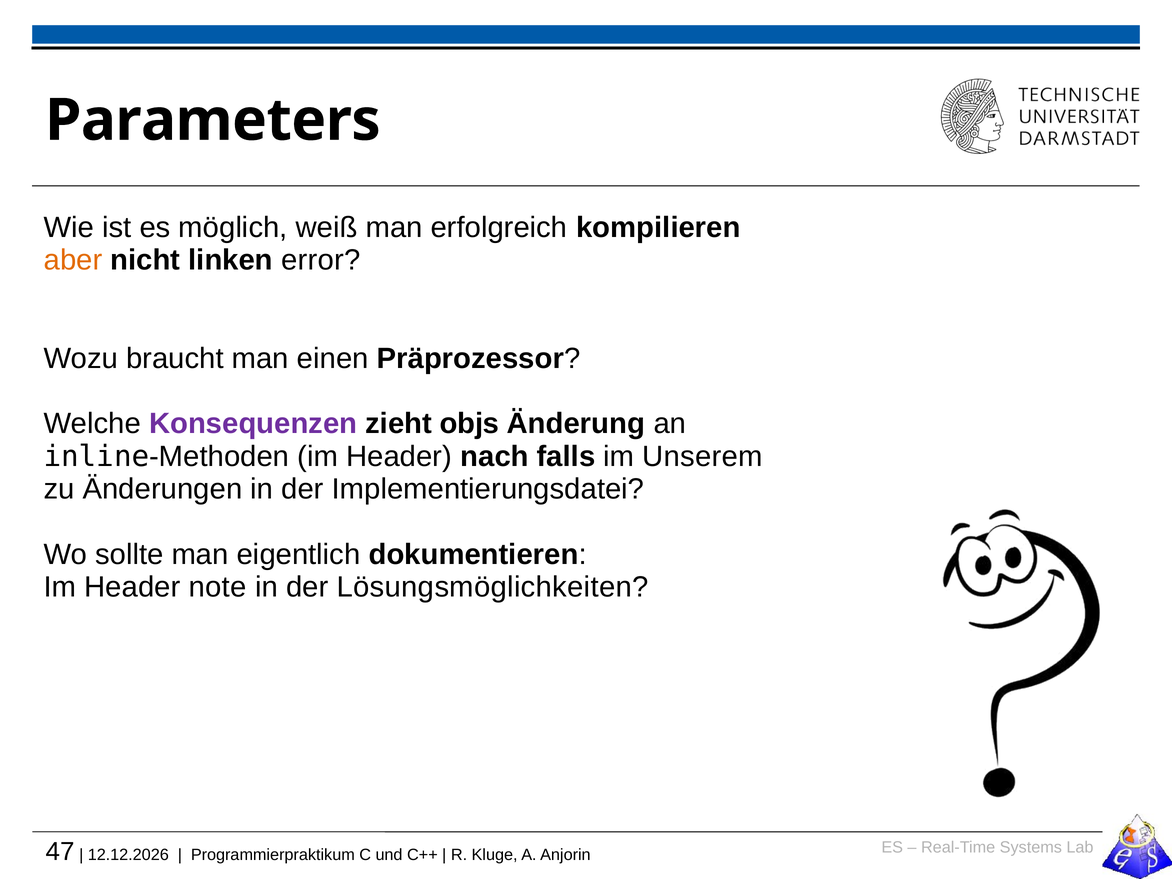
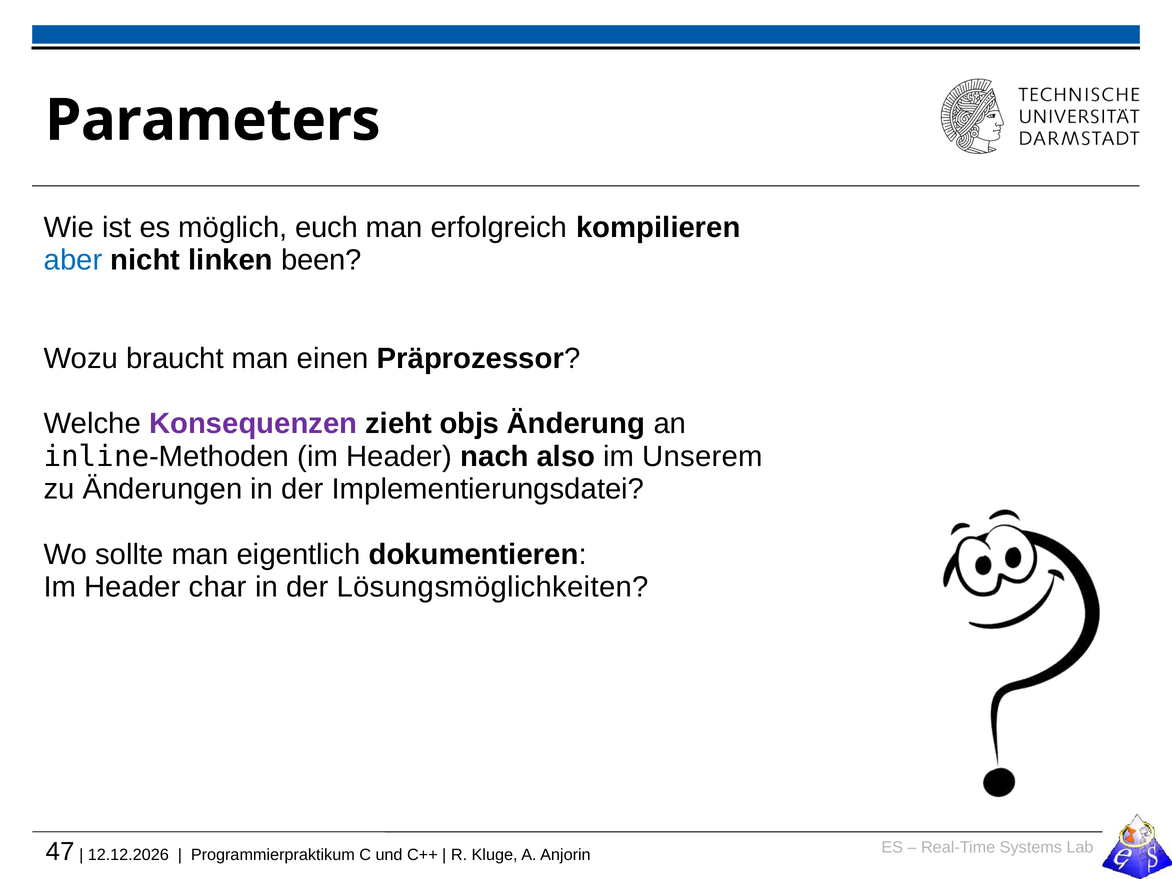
weiß: weiß -> euch (327, 228)
aber colour: orange -> blue (73, 260)
error: error -> been (321, 260)
falls: falls -> also (566, 457)
note: note -> char (218, 587)
